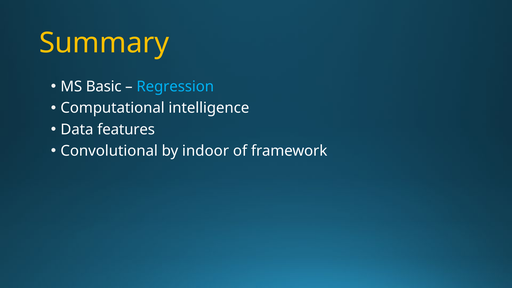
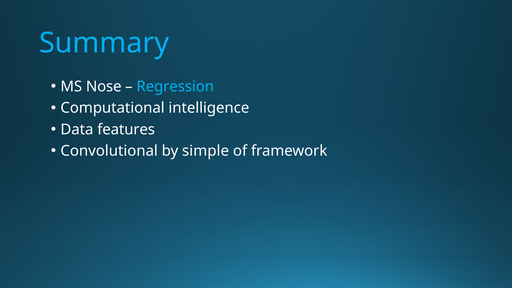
Summary colour: yellow -> light blue (104, 43)
Basic: Basic -> Nose (104, 87)
indoor: indoor -> simple (206, 151)
